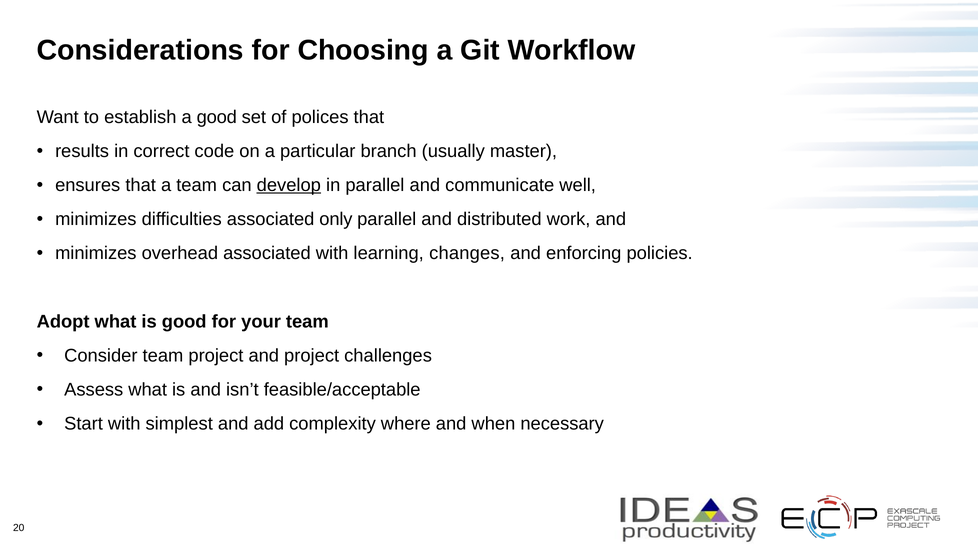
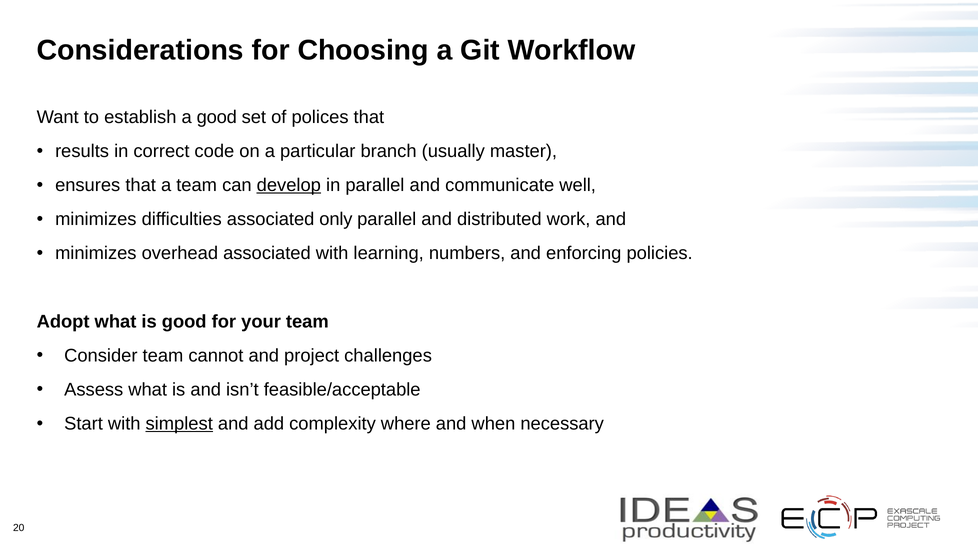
changes: changes -> numbers (467, 254)
team project: project -> cannot (216, 356)
simplest underline: none -> present (179, 424)
